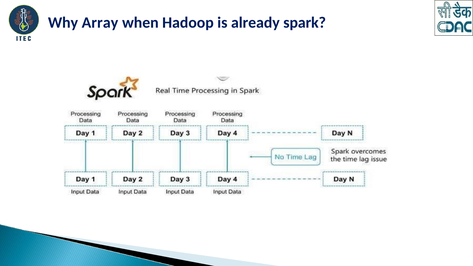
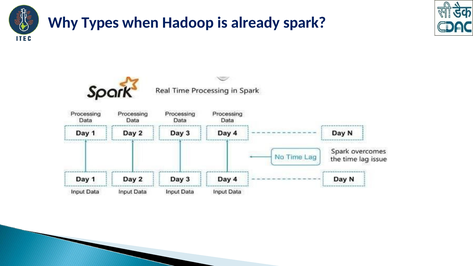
Array: Array -> Types (100, 23)
